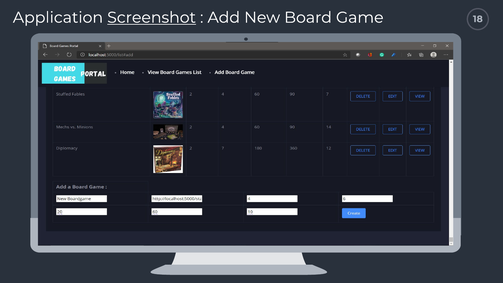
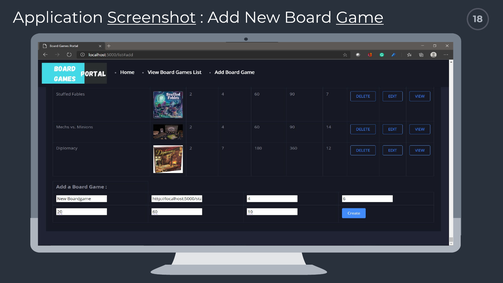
Game underline: none -> present (360, 18)
